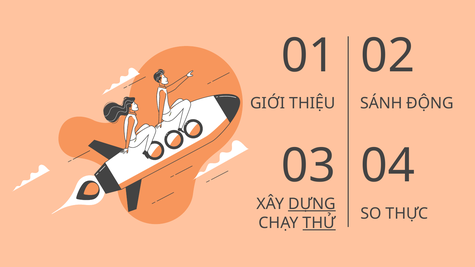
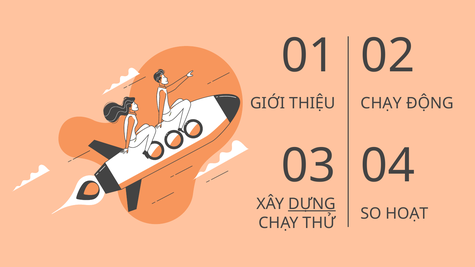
THIỆU SÁNH: SÁNH -> CHẠY (381, 103)
THỰC: THỰC -> HOẠT (407, 214)
THỬ underline: present -> none (319, 223)
